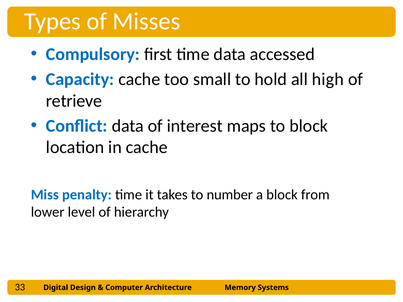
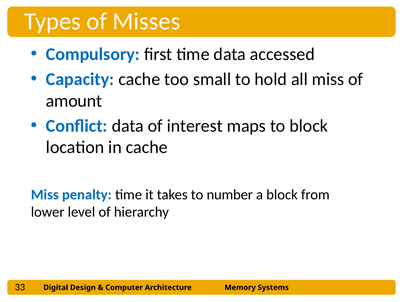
all high: high -> miss (328, 79)
retrieve: retrieve -> amount (74, 101)
